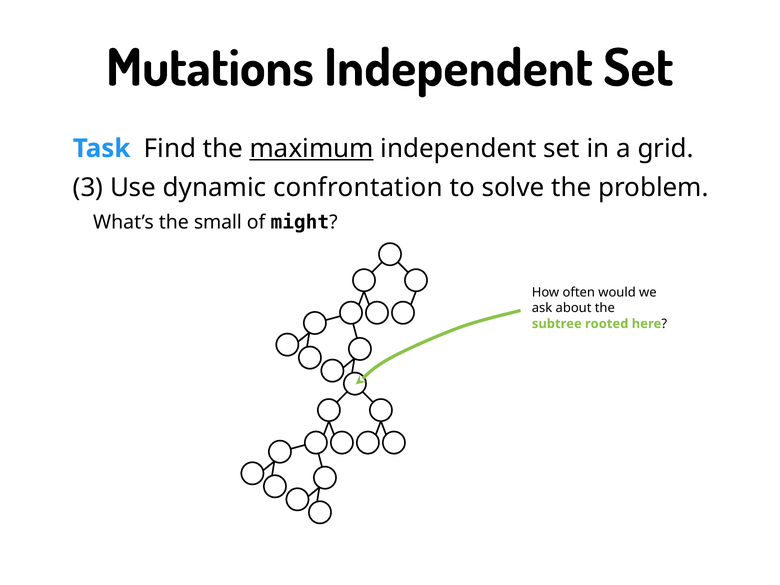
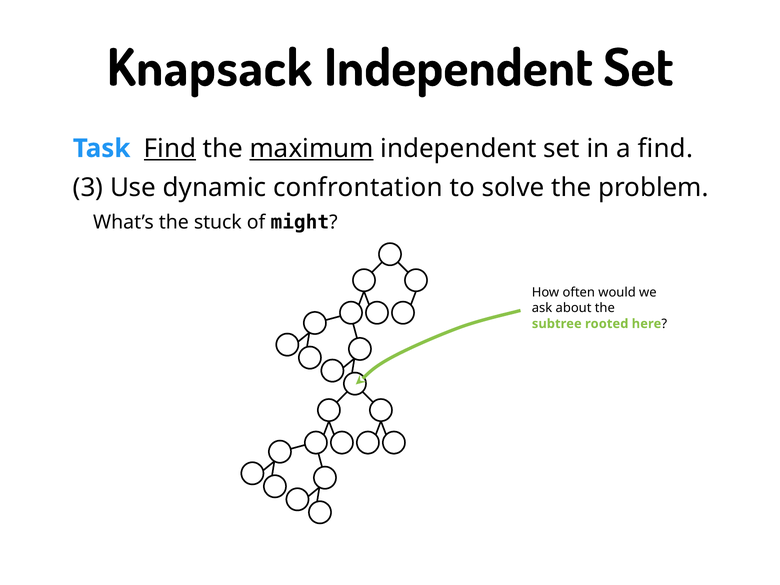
Mutations: Mutations -> Knapsack (210, 69)
Find underline: none -> present (170, 148)
a grid: grid -> find (665, 148)
small: small -> stuck (218, 222)
